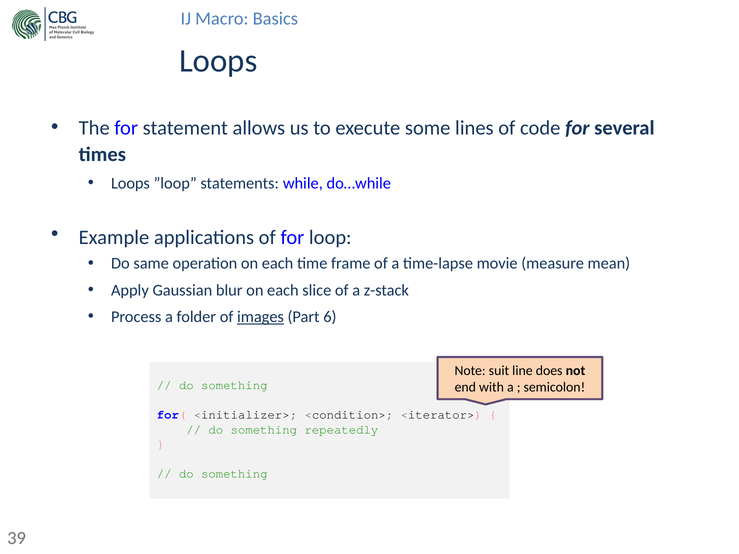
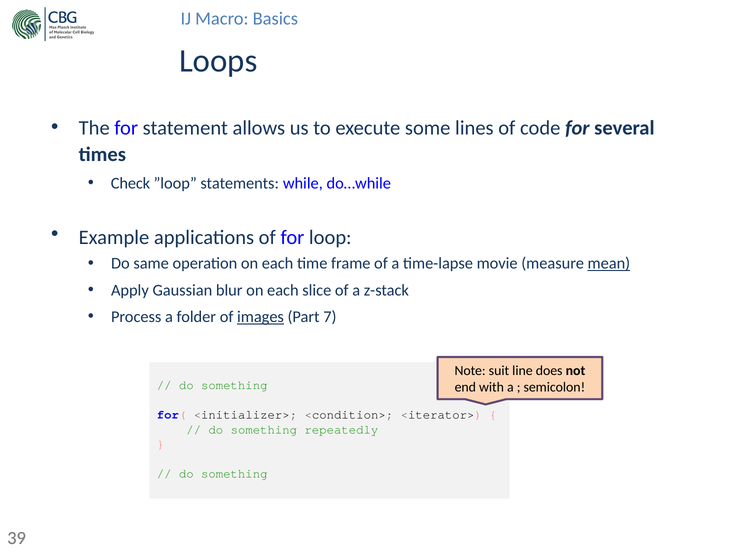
Loops: Loops -> Check (130, 183)
mean underline: none -> present (609, 264)
6: 6 -> 7 (330, 317)
